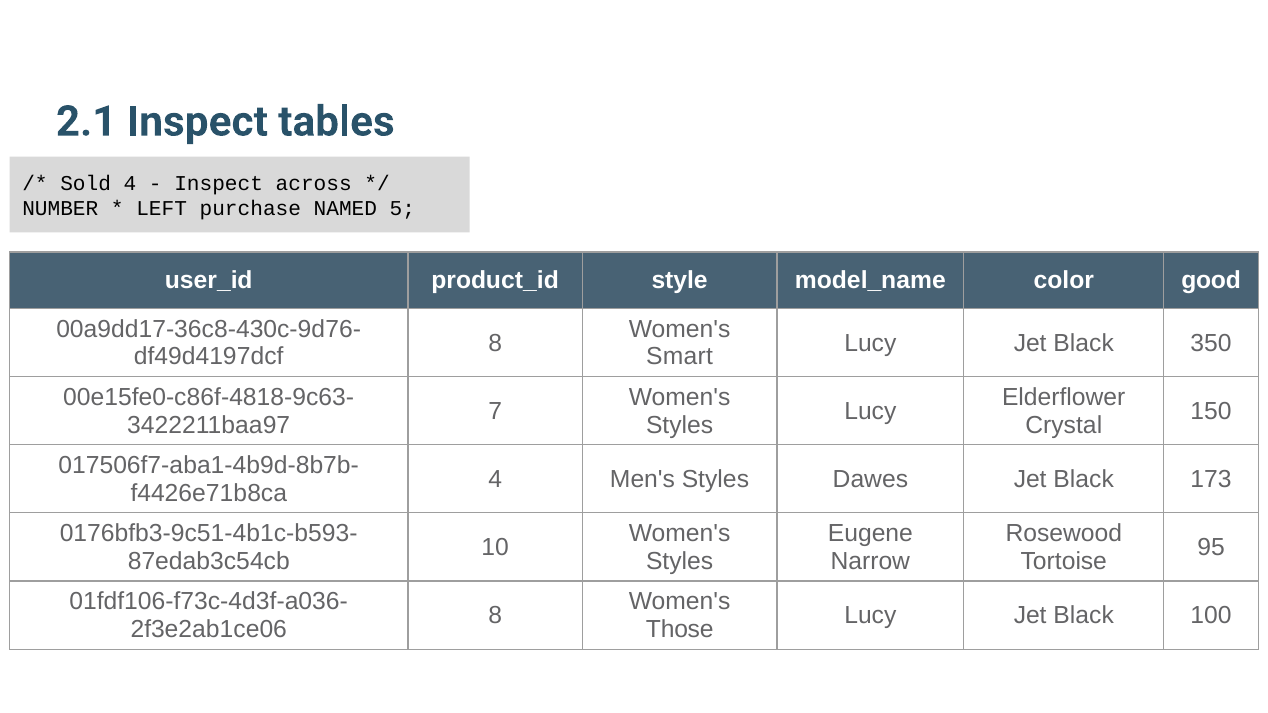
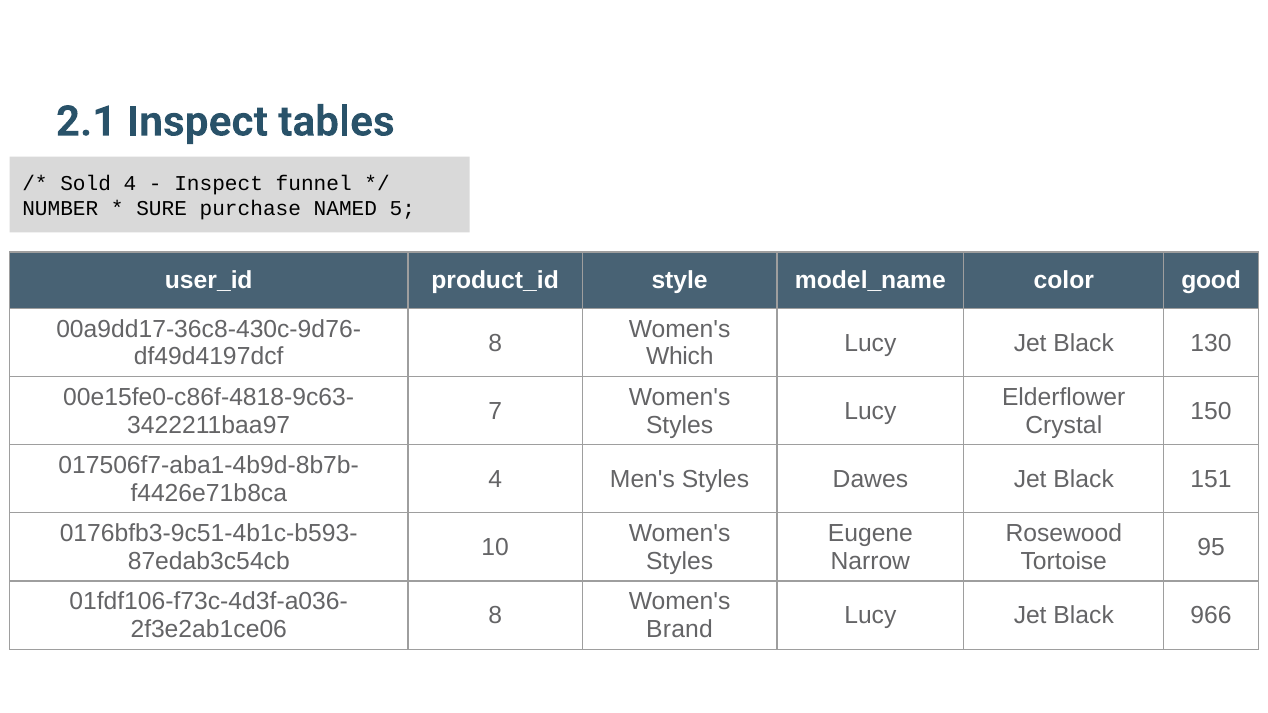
across: across -> funnel (314, 184)
LEFT: LEFT -> SURE (162, 209)
350: 350 -> 130 (1211, 343)
Smart: Smart -> Which (680, 357)
173: 173 -> 151 (1211, 479)
100: 100 -> 966 (1211, 616)
Those: Those -> Brand (680, 630)
